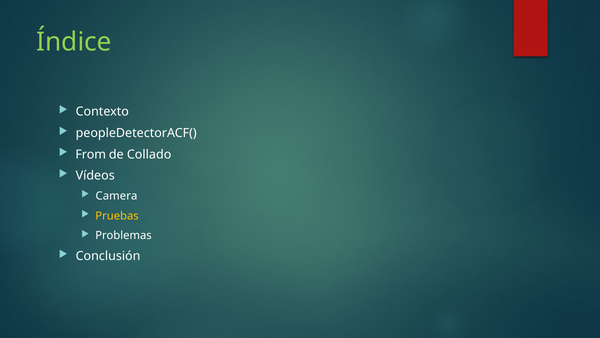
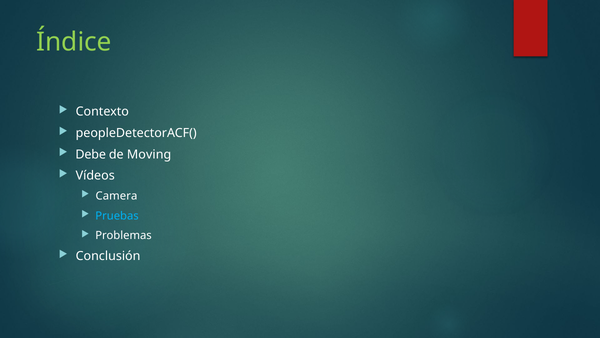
From: From -> Debe (91, 154)
Collado: Collado -> Moving (149, 154)
Pruebas colour: yellow -> light blue (117, 216)
